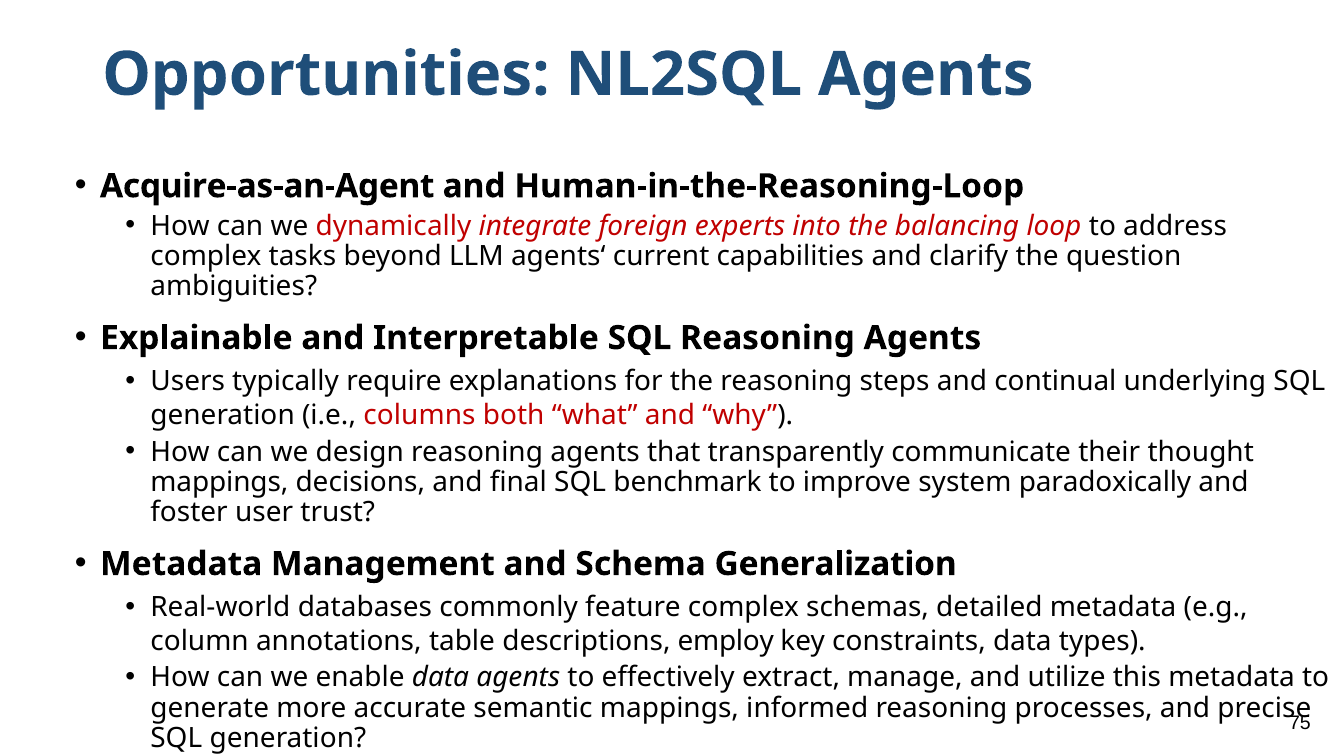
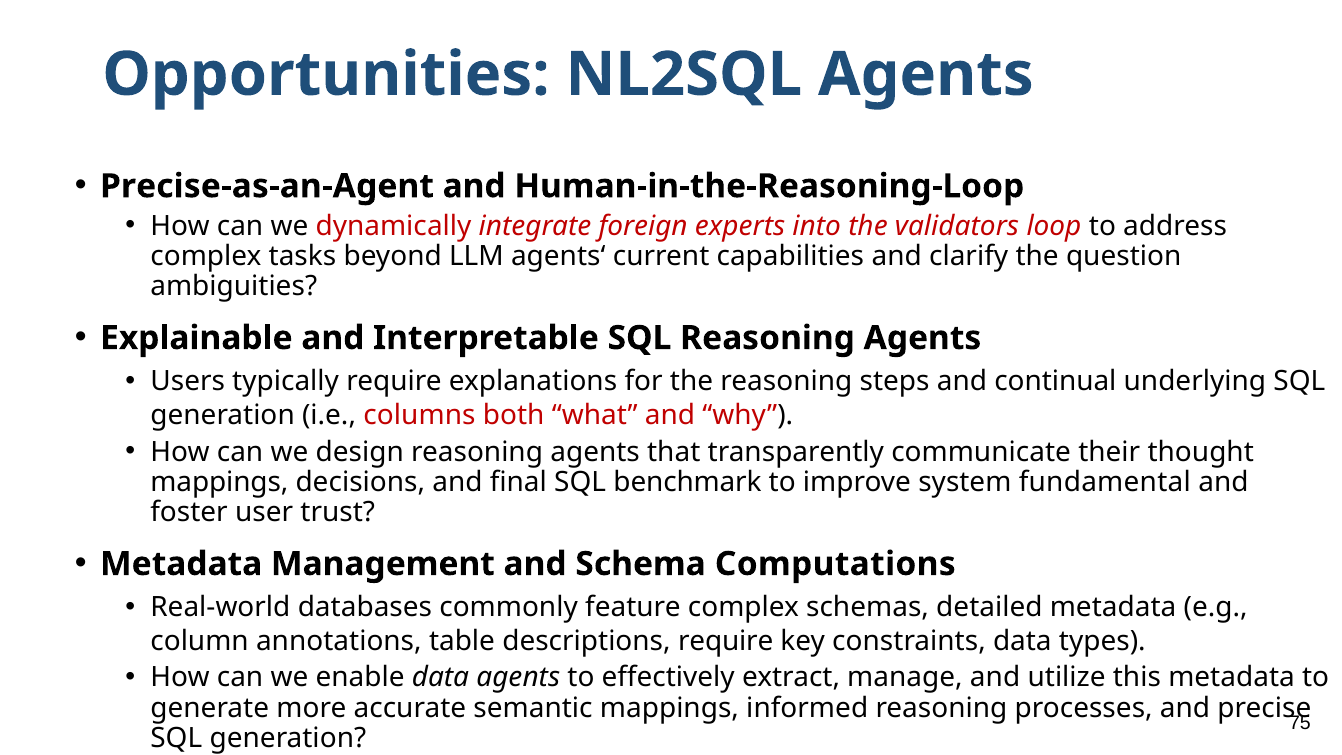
Acquire-as-an-Agent: Acquire-as-an-Agent -> Precise-as-an-Agent (267, 186)
balancing: balancing -> validators (957, 226)
paradoxically: paradoxically -> fundamental (1105, 482)
Generalization: Generalization -> Computations (835, 564)
descriptions employ: employ -> require (726, 641)
